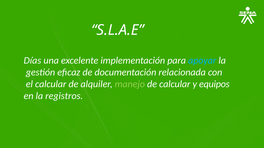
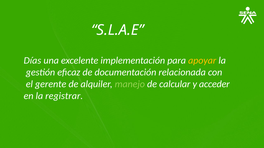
apoyar colour: light blue -> yellow (202, 61)
el calcular: calcular -> gerente (51, 84)
equipos: equipos -> acceder (214, 84)
registros: registros -> registrar (64, 96)
